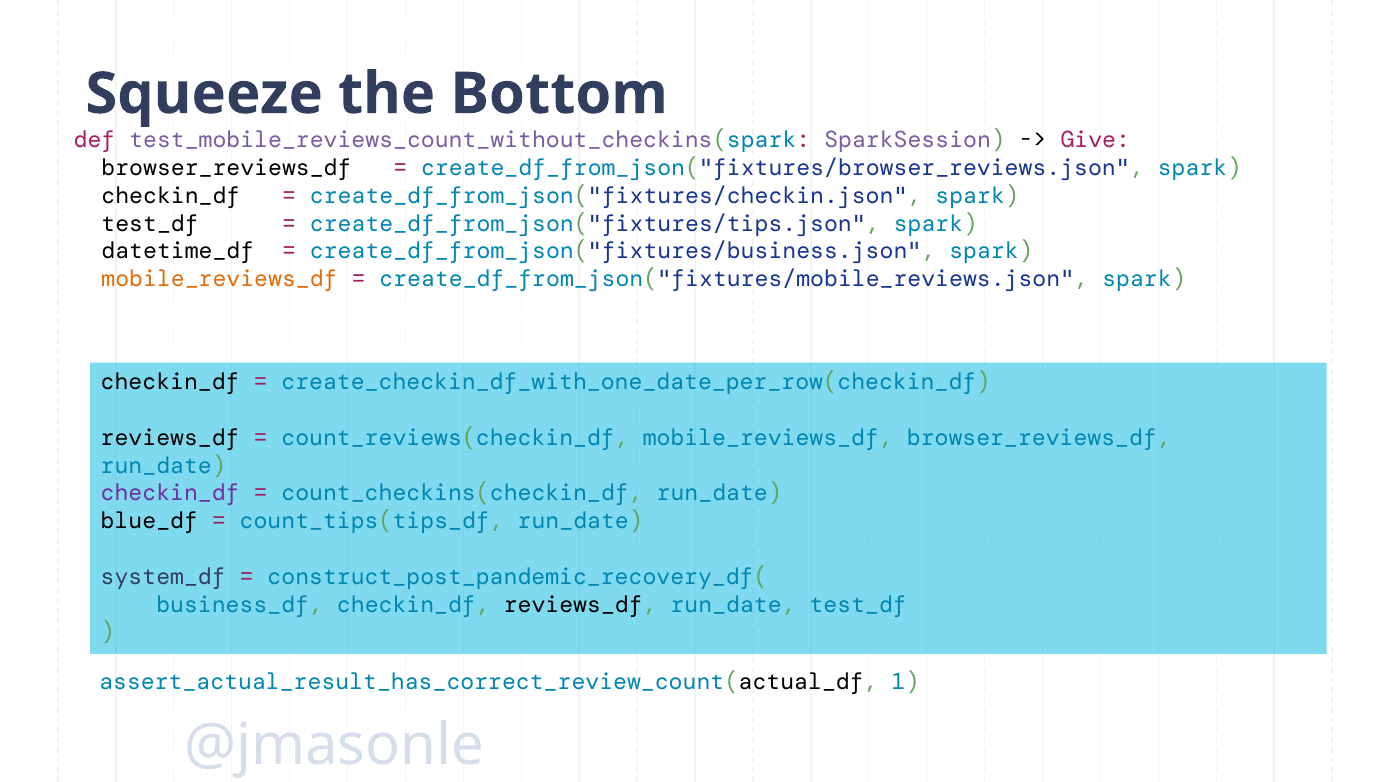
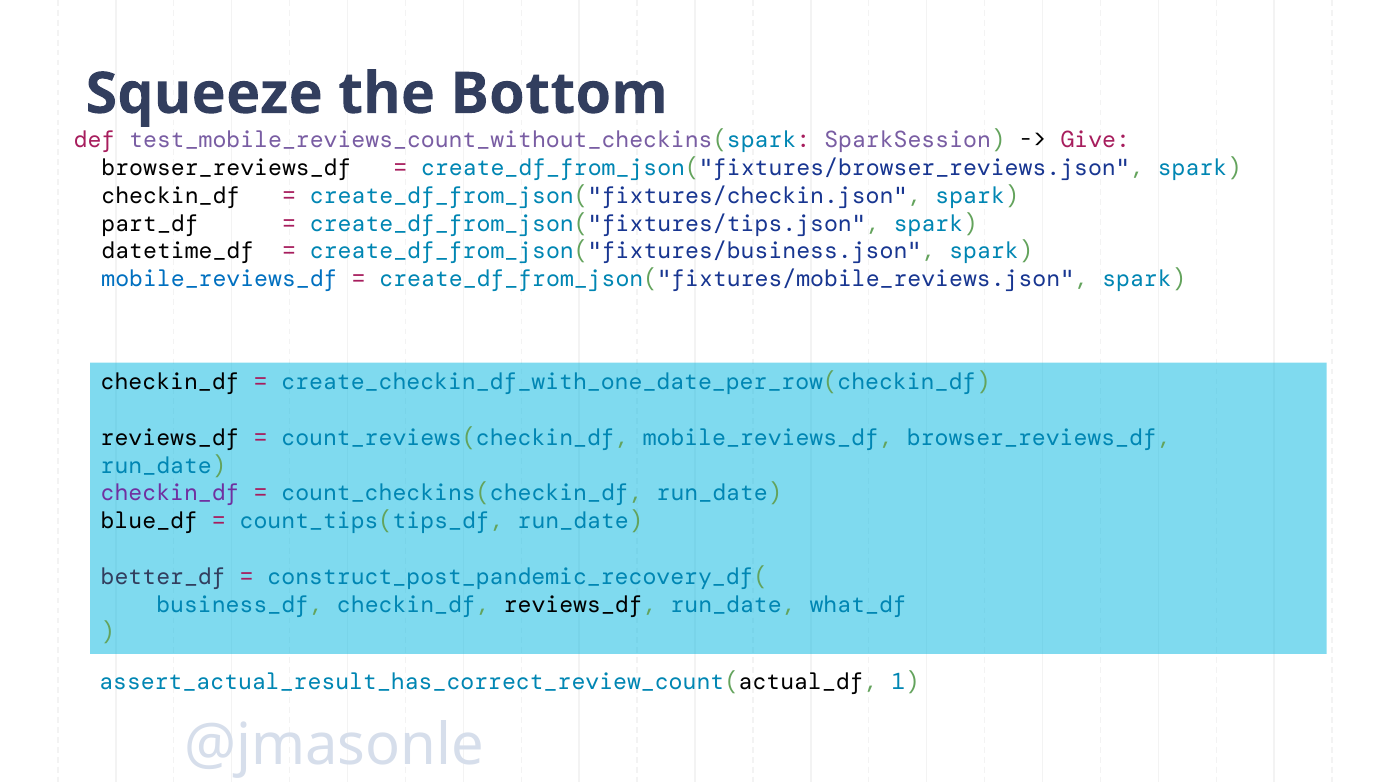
test_df: test_df -> part_df (150, 223)
mobile_reviews_df colour: orange -> blue (220, 279)
system_df: system_df -> better_df (163, 577)
run_date test_df: test_df -> what_df (858, 604)
